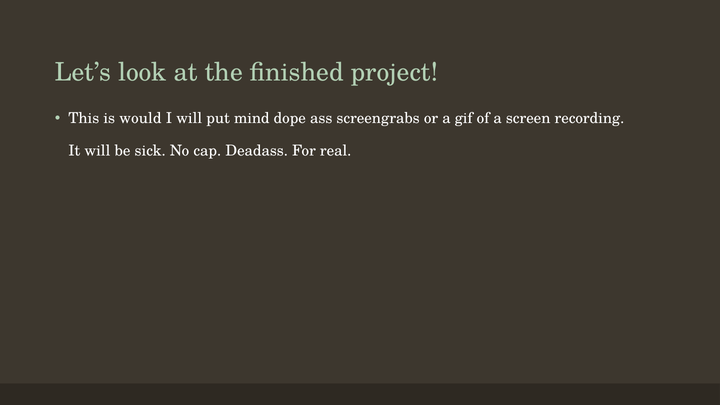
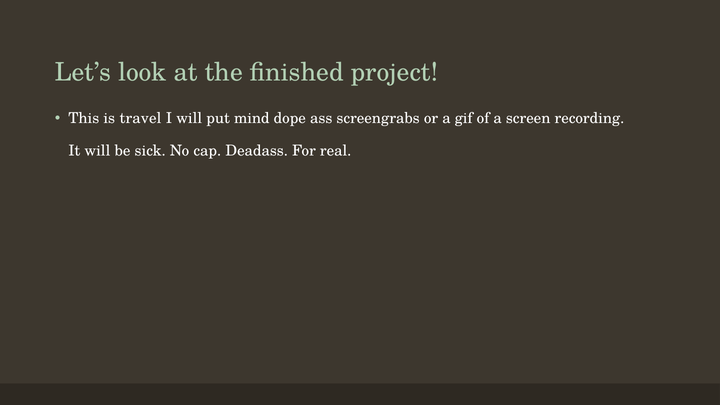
would: would -> travel (140, 119)
